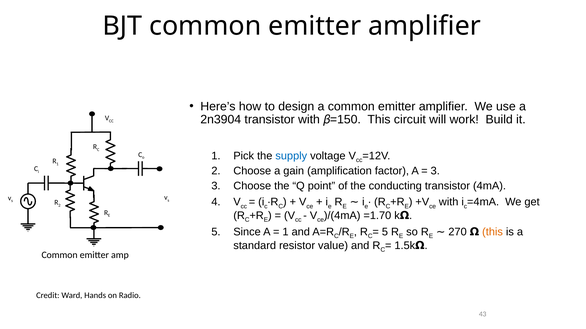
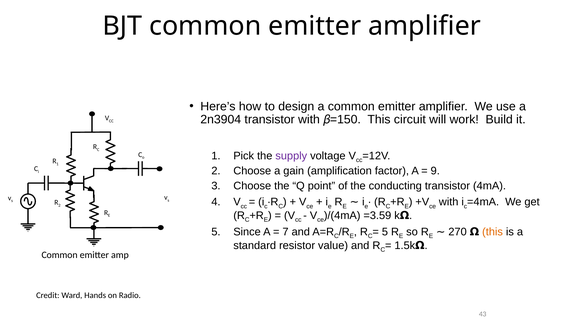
supply colour: blue -> purple (291, 156)
3: 3 -> 9 (435, 171)
=1.70: =1.70 -> =3.59 (377, 216)
1: 1 -> 7 (286, 232)
